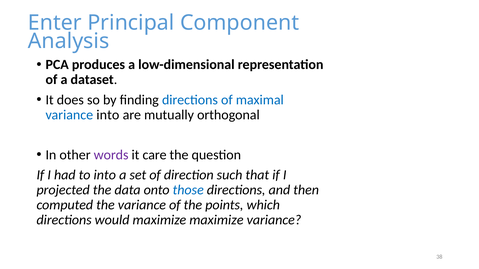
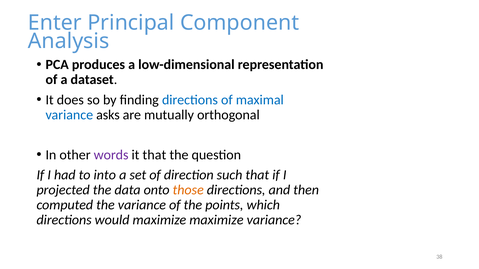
variance into: into -> asks (108, 115)
it care: care -> that (154, 155)
those colour: blue -> orange (188, 190)
